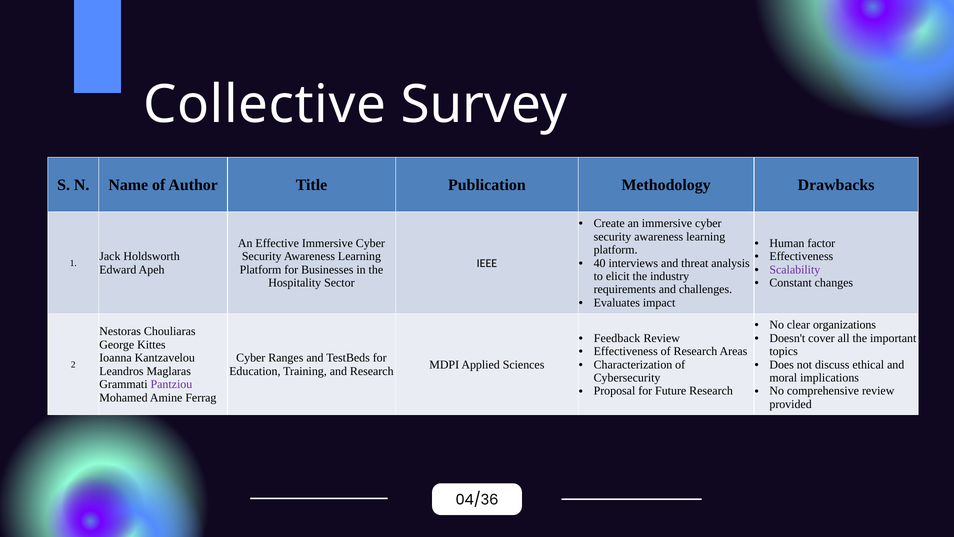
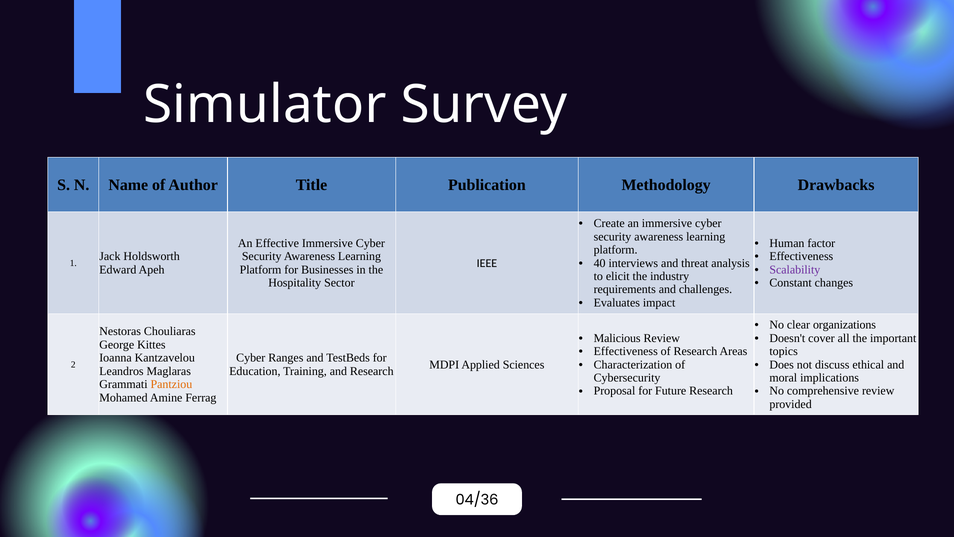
Collective: Collective -> Simulator (265, 105)
Feedback: Feedback -> Malicious (617, 338)
Pantziou colour: purple -> orange (171, 384)
